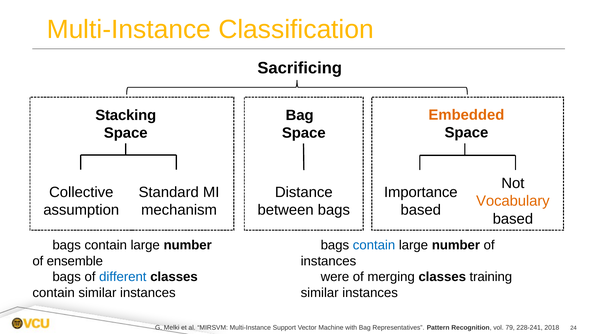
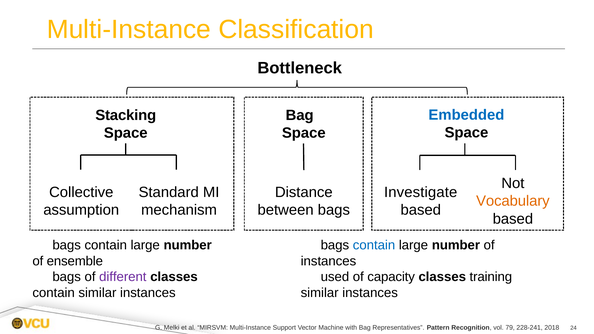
Sacrificing: Sacrificing -> Bottleneck (300, 68)
Embedded colour: orange -> blue (466, 115)
Importance: Importance -> Investigate (421, 192)
different colour: blue -> purple (123, 277)
were: were -> used (335, 277)
merging: merging -> capacity (391, 277)
